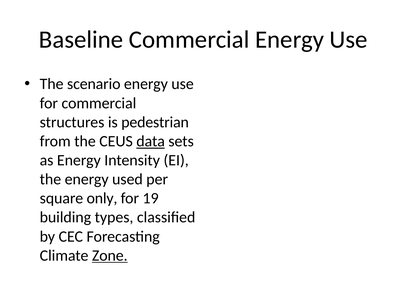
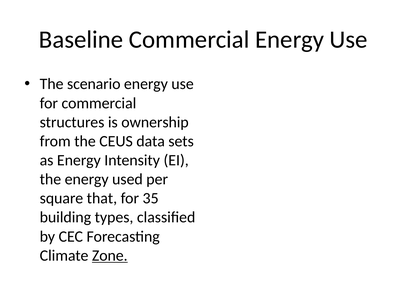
pedestrian: pedestrian -> ownership (155, 122)
data underline: present -> none (151, 141)
only: only -> that (102, 198)
19: 19 -> 35 (151, 198)
